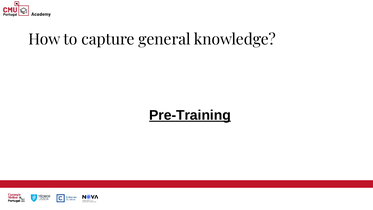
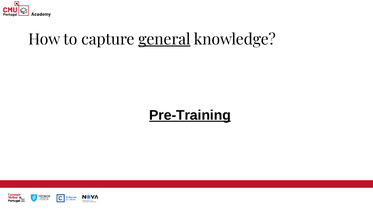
general underline: none -> present (165, 39)
